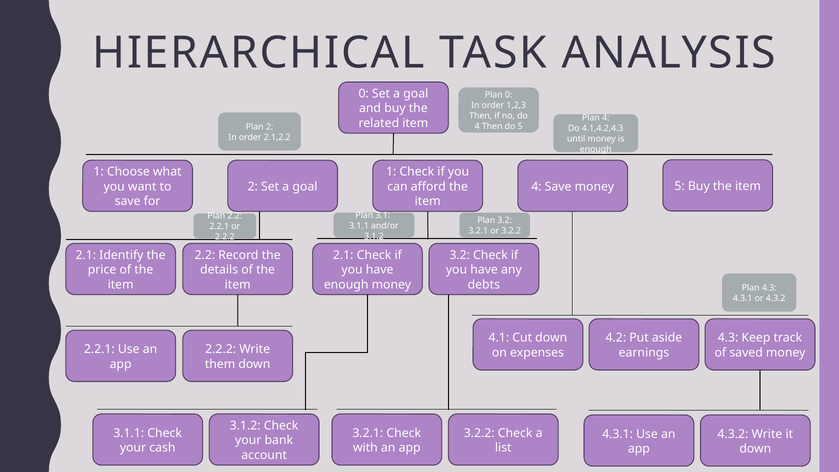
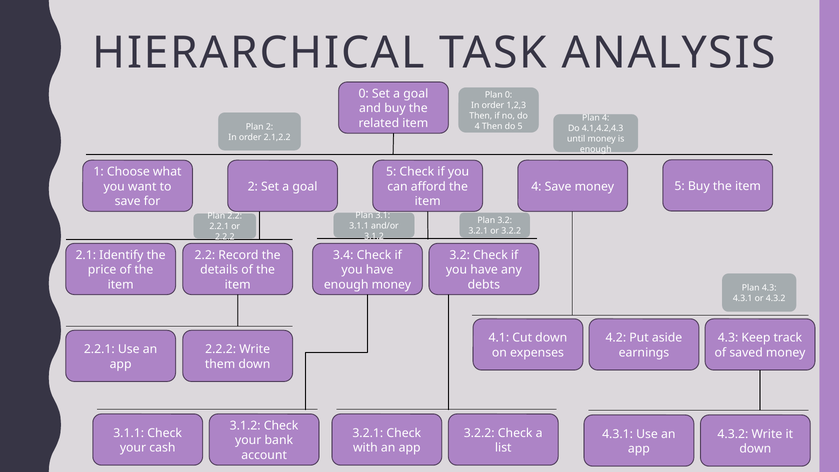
1: 1 -> 5 (391, 172)
2.1: 2.1 -> 3.4 (343, 255)
